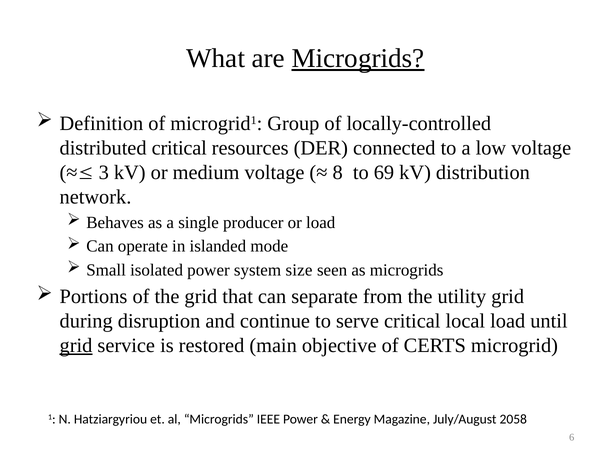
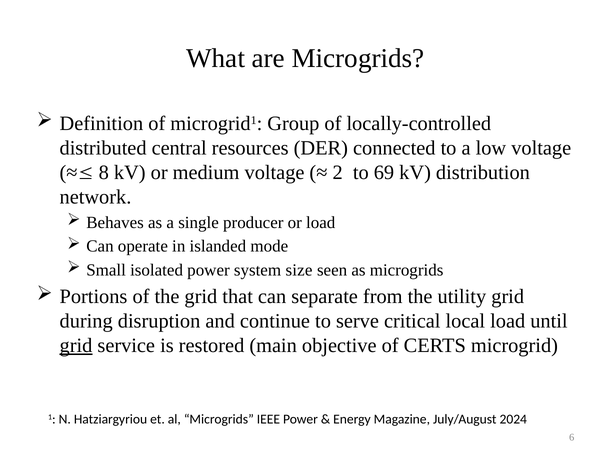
Microgrids underline: present -> none (358, 58)
distributed critical: critical -> central (179, 148)
3: 3 -> 8 (104, 173)
8: 8 -> 2 (338, 173)
2058: 2058 -> 2024 (513, 419)
